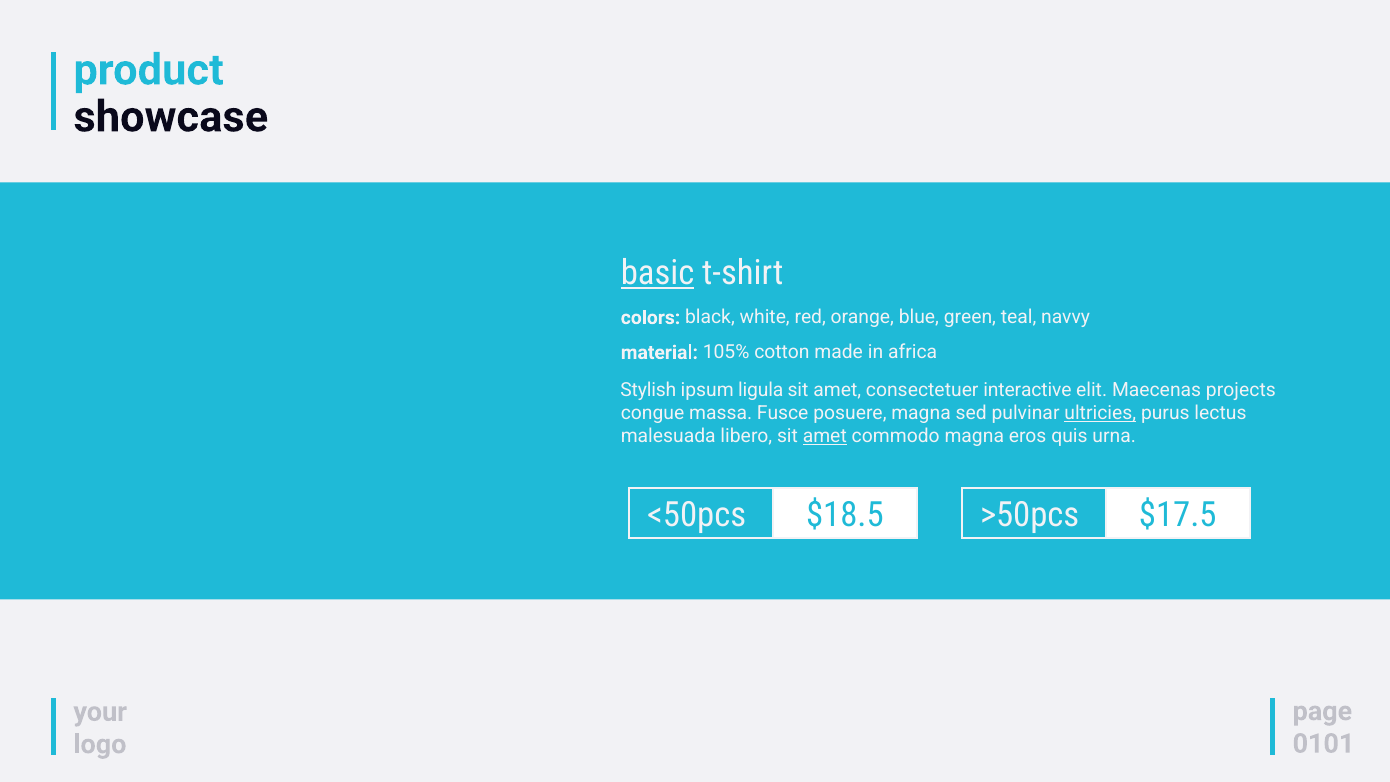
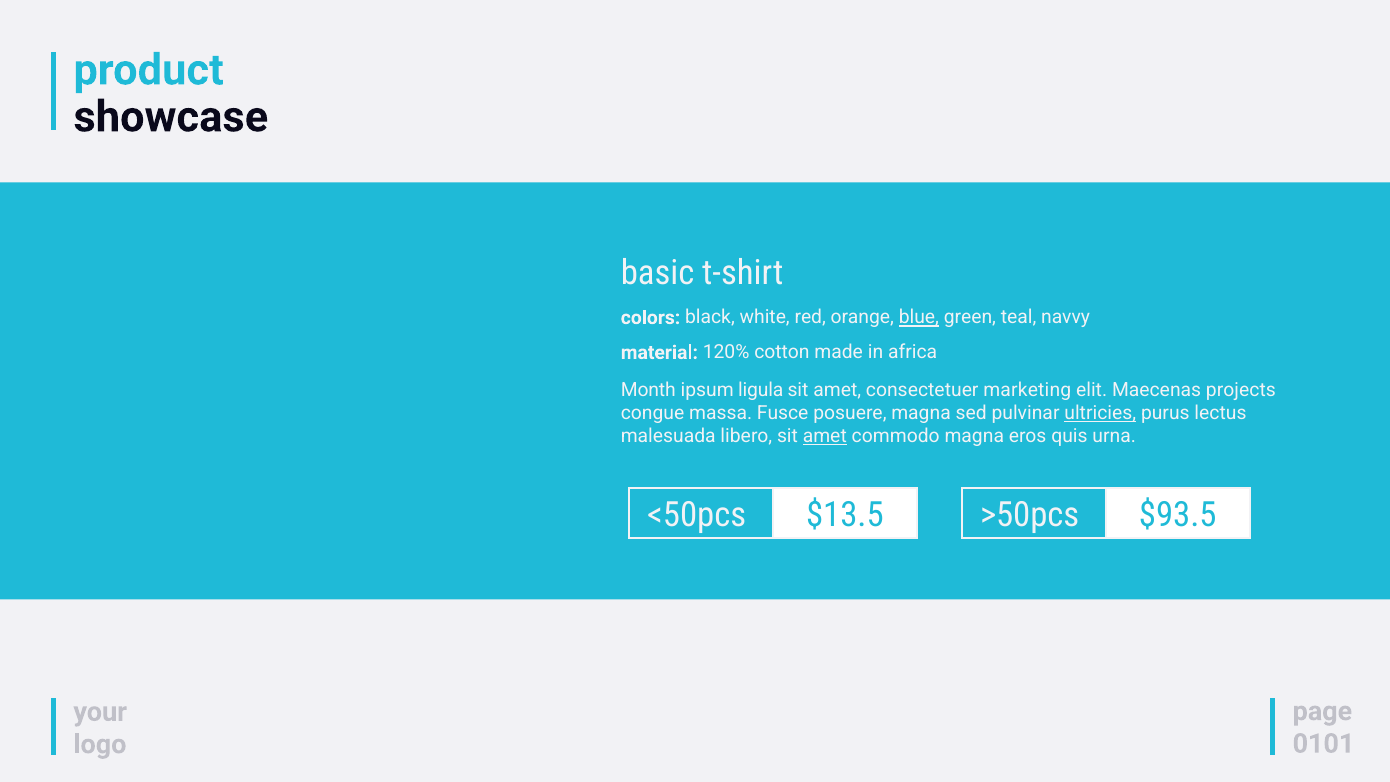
basic underline: present -> none (658, 273)
blue underline: none -> present (919, 318)
105%: 105% -> 120% (726, 352)
Stylish: Stylish -> Month (648, 390)
interactive: interactive -> marketing (1027, 390)
$18.5: $18.5 -> $13.5 (845, 515)
$17.5: $17.5 -> $93.5 (1178, 515)
